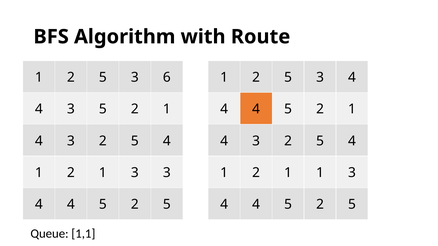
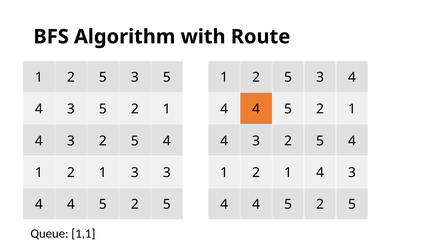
5 3 6: 6 -> 5 (167, 77)
1 2 1 1: 1 -> 4 (320, 173)
